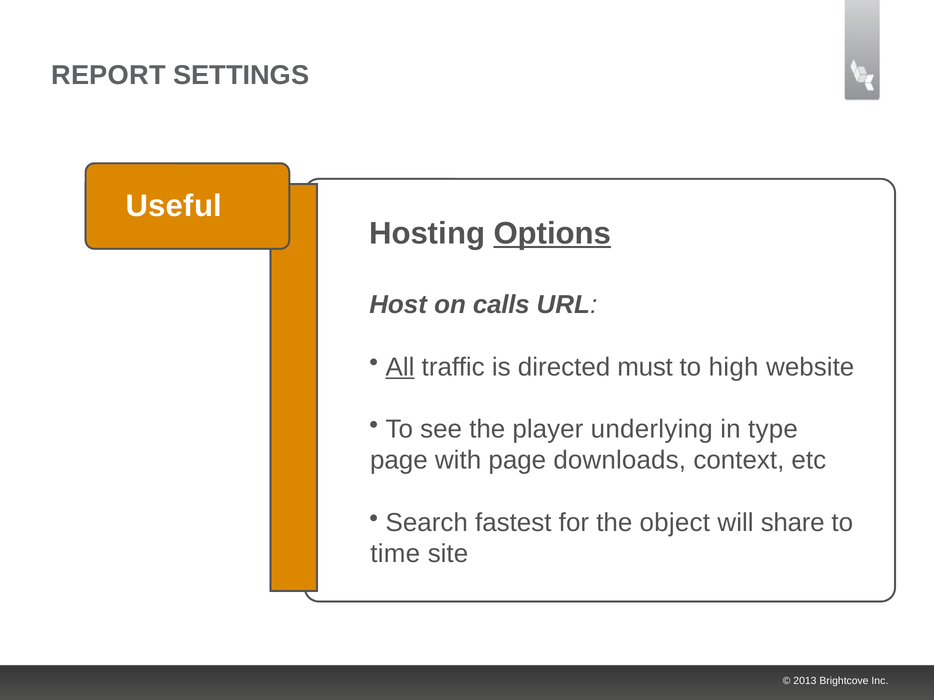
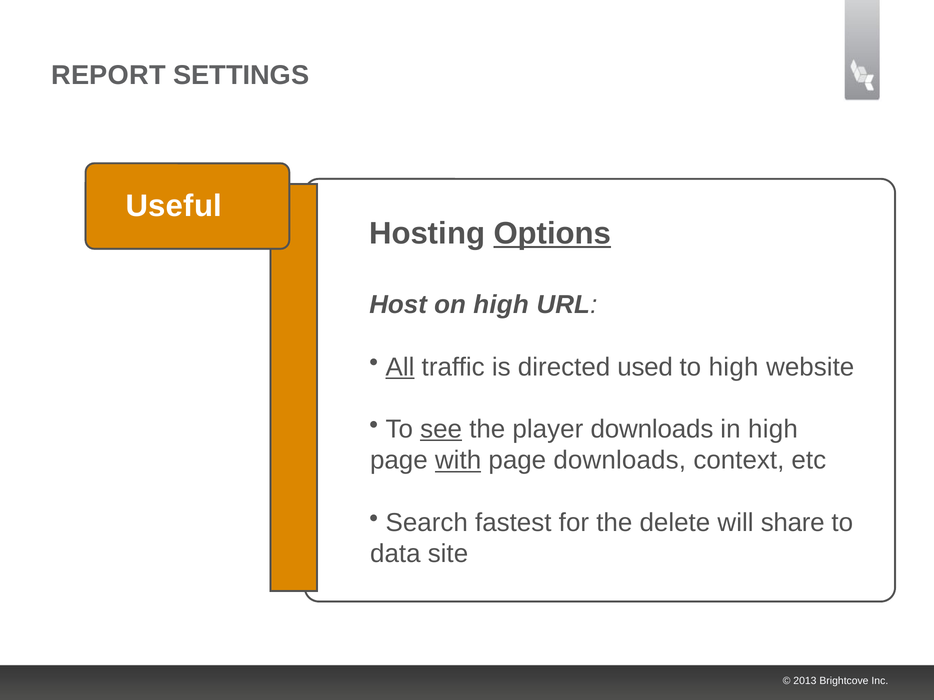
on calls: calls -> high (501, 305)
must: must -> used (645, 367)
see underline: none -> present (441, 430)
player underlying: underlying -> downloads (652, 430)
in type: type -> high (773, 430)
with underline: none -> present (458, 461)
object: object -> delete (675, 523)
time: time -> data (395, 554)
